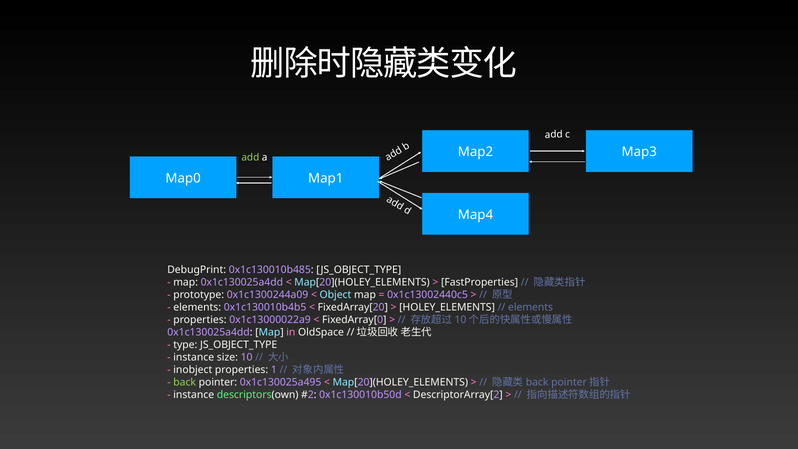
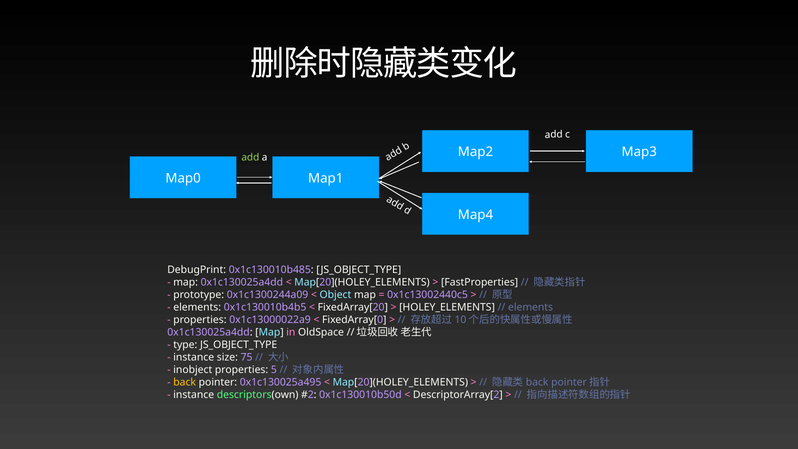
size 10: 10 -> 75 (247, 357)
1: 1 -> 5 (274, 370)
back colour: light green -> yellow (185, 382)
